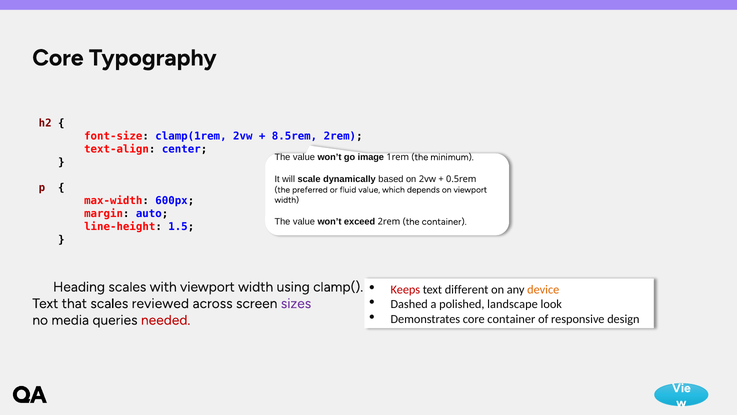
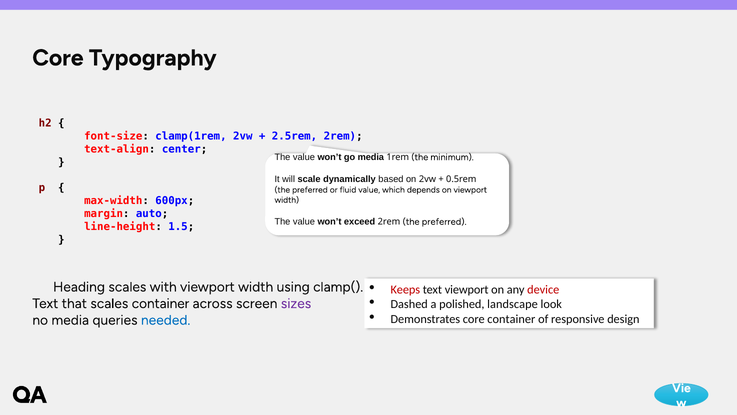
8.5rem: 8.5rem -> 2.5rem (295, 136)
go image: image -> media (371, 157)
2rem the container: container -> preferred (444, 221)
text different: different -> viewport (467, 289)
device colour: orange -> red (543, 289)
scales reviewed: reviewed -> container (160, 303)
needed colour: red -> blue (166, 320)
